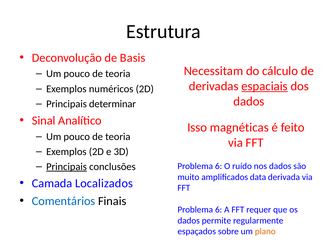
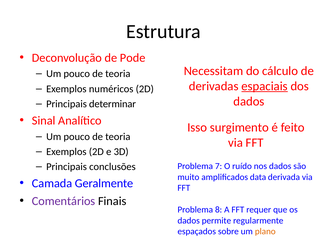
Basis: Basis -> Pode (133, 58)
magnéticas: magnéticas -> surgimento (239, 128)
Principais underline: present -> none (67, 167)
6: 6 -> 7 (219, 166)
Localizados: Localizados -> Geralmente (104, 184)
Comentários colour: blue -> purple (64, 201)
6: 6 -> 8 (219, 210)
